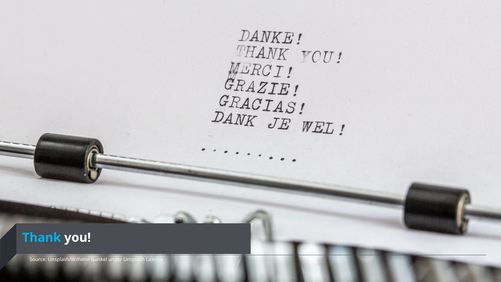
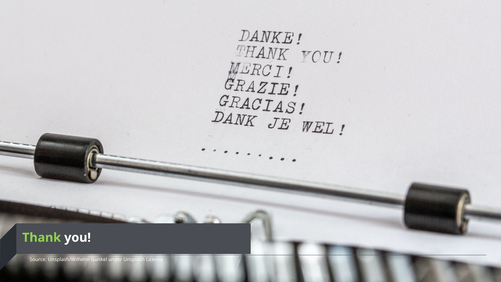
Thank colour: light blue -> light green (42, 237)
